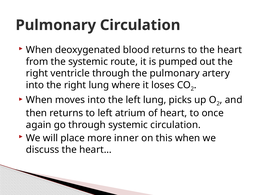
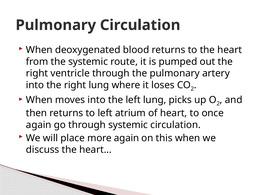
more inner: inner -> again (127, 138)
